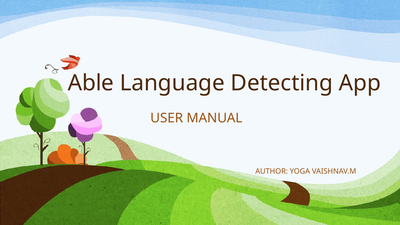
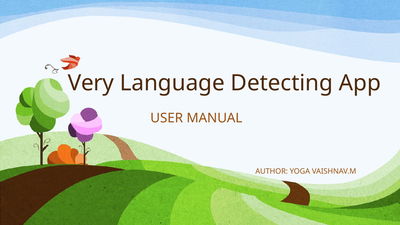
Able: Able -> Very (91, 83)
